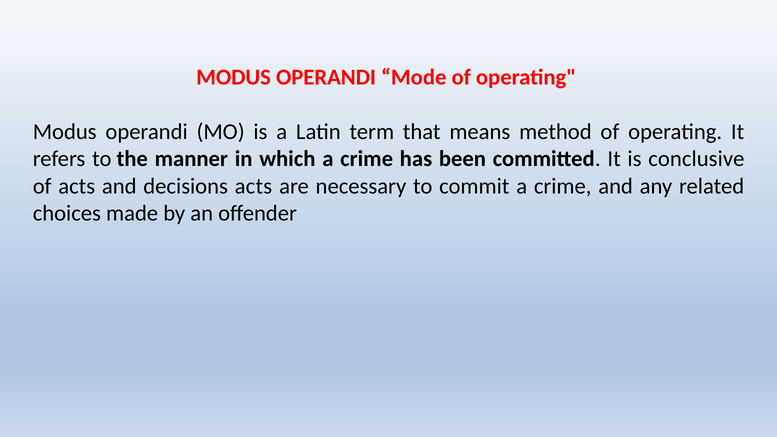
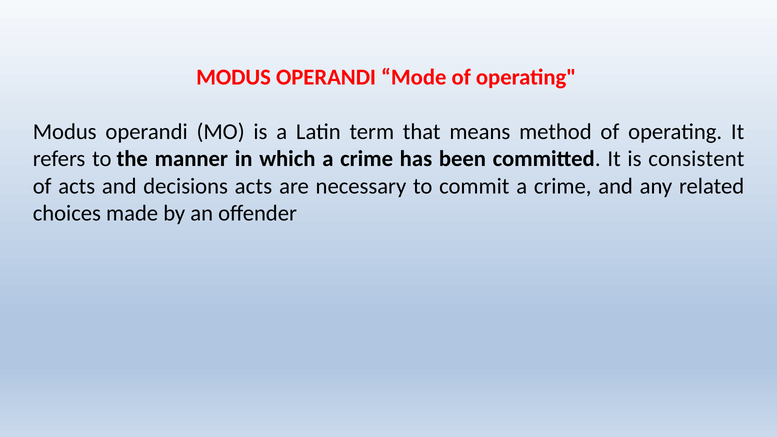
conclusive: conclusive -> consistent (696, 159)
